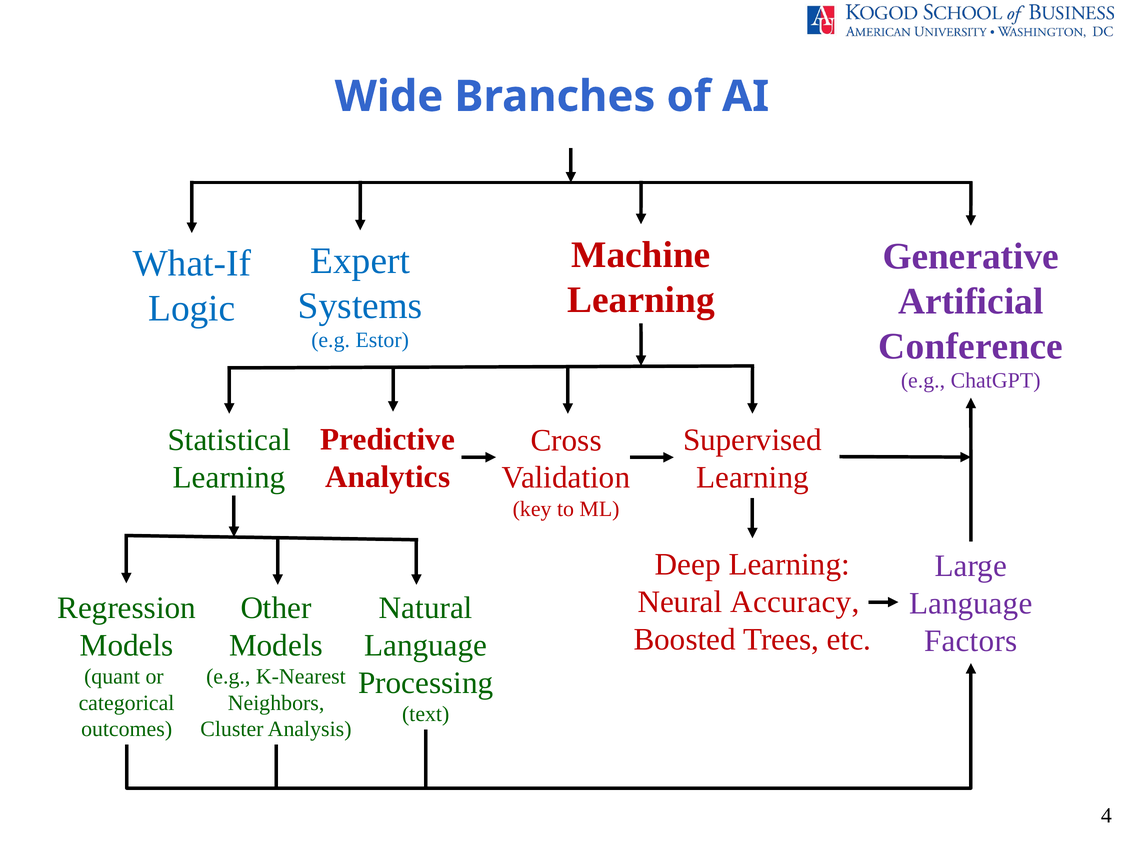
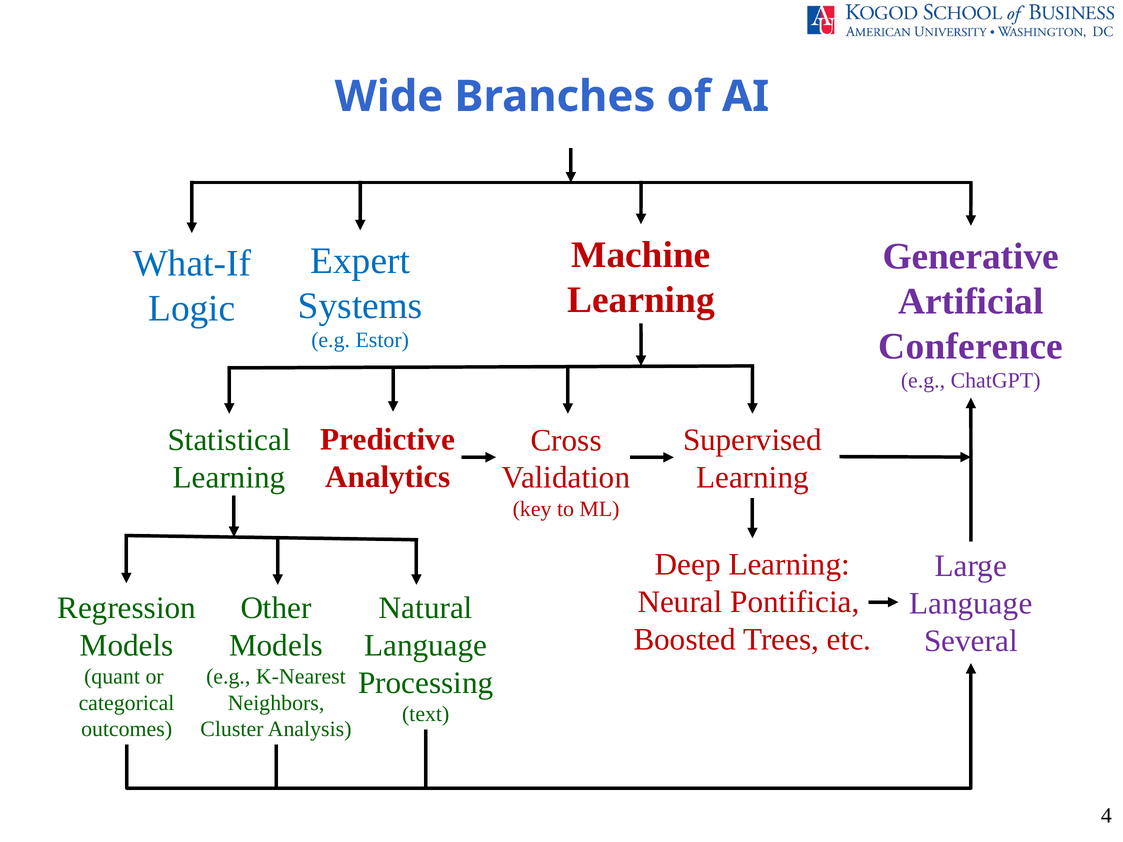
Accuracy: Accuracy -> Pontificia (795, 602)
Factors: Factors -> Several (971, 641)
